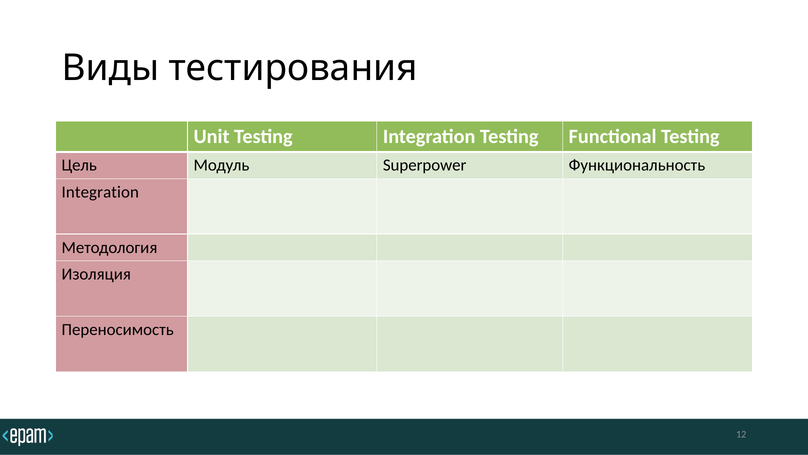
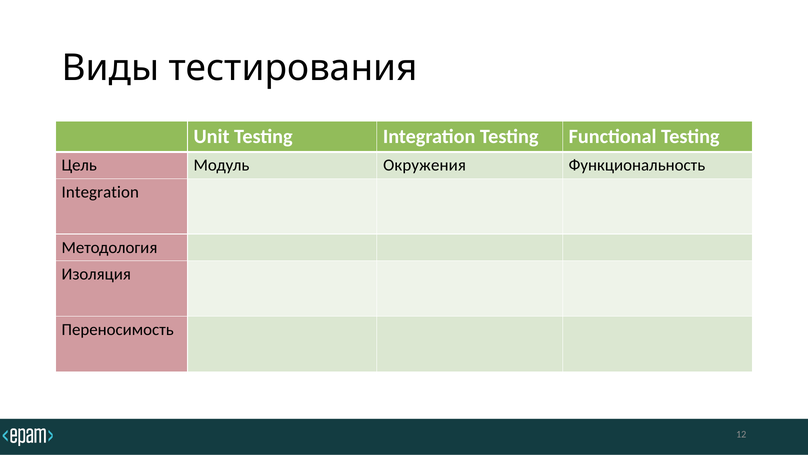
Superpower: Superpower -> Окружения (425, 165)
